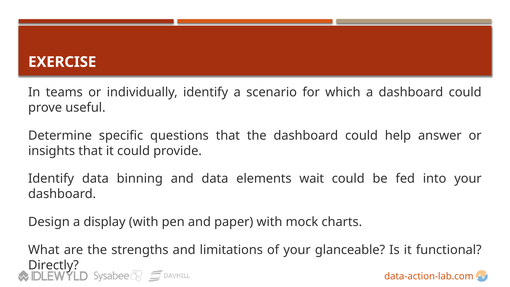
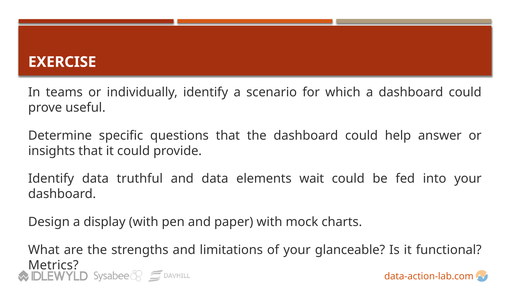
binning: binning -> truthful (140, 179)
Directly: Directly -> Metrics (53, 265)
